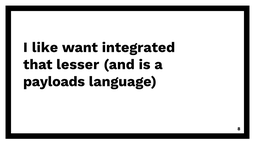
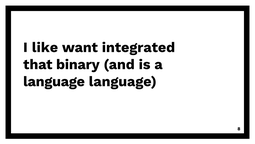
lesser: lesser -> binary (78, 64)
payloads: payloads -> language (54, 81)
